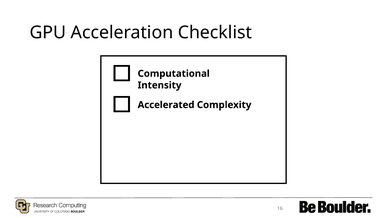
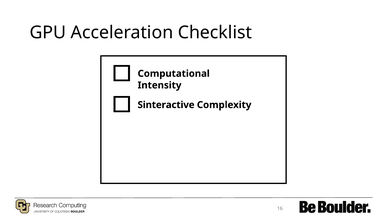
Accelerated: Accelerated -> Sinteractive (166, 105)
